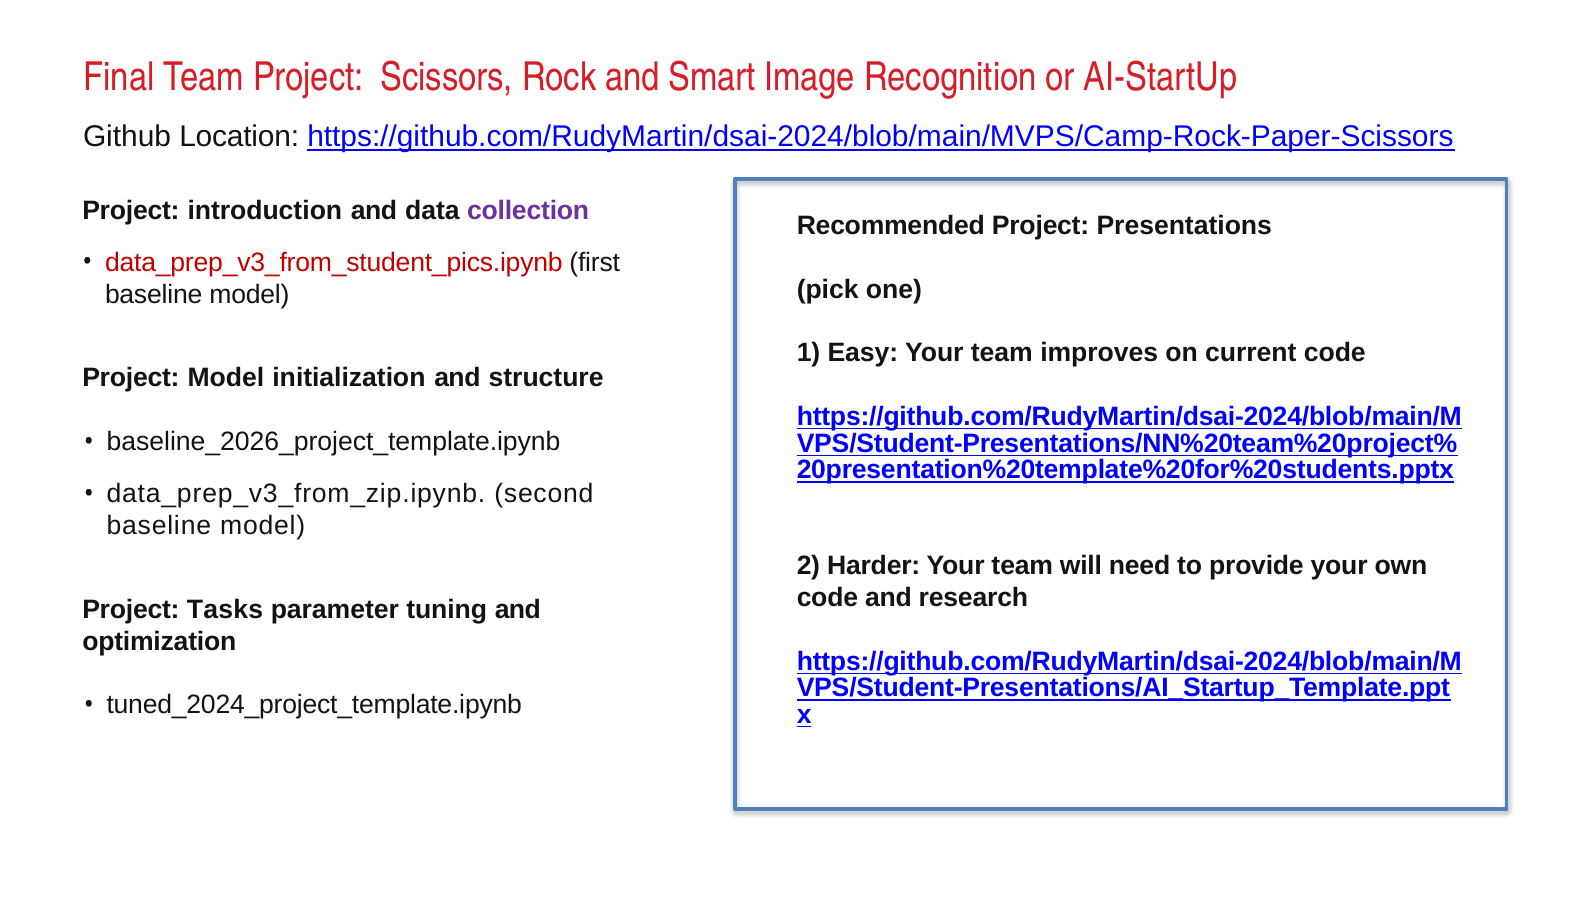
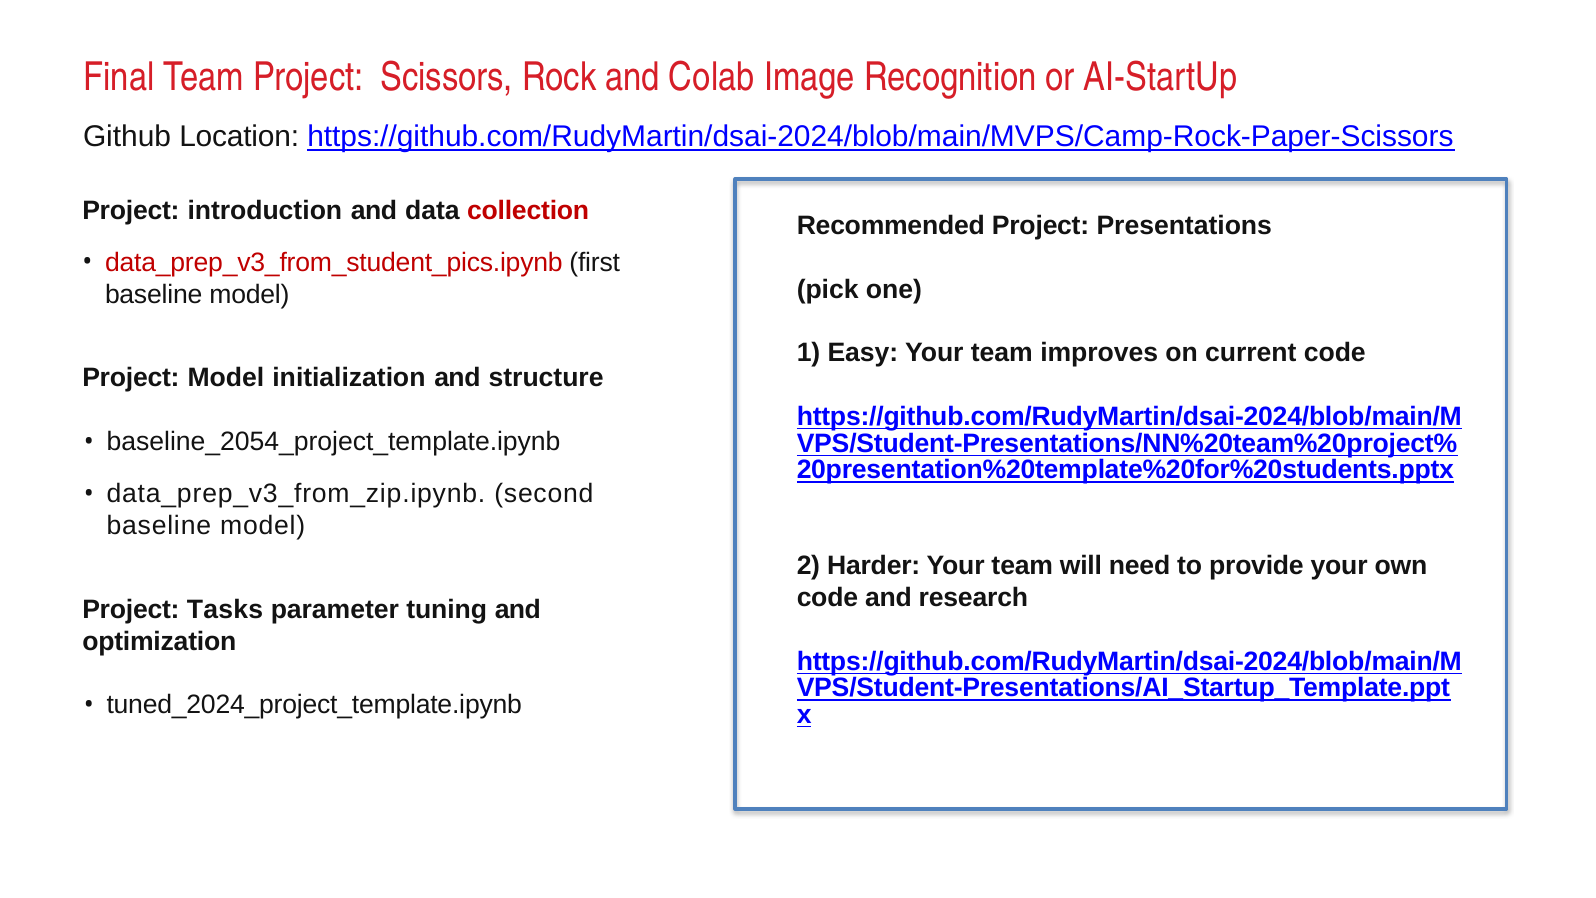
Smart: Smart -> Colab (712, 77)
collection colour: purple -> red (528, 210)
baseline_2026_project_template.ipynb: baseline_2026_project_template.ipynb -> baseline_2054_project_template.ipynb (334, 442)
